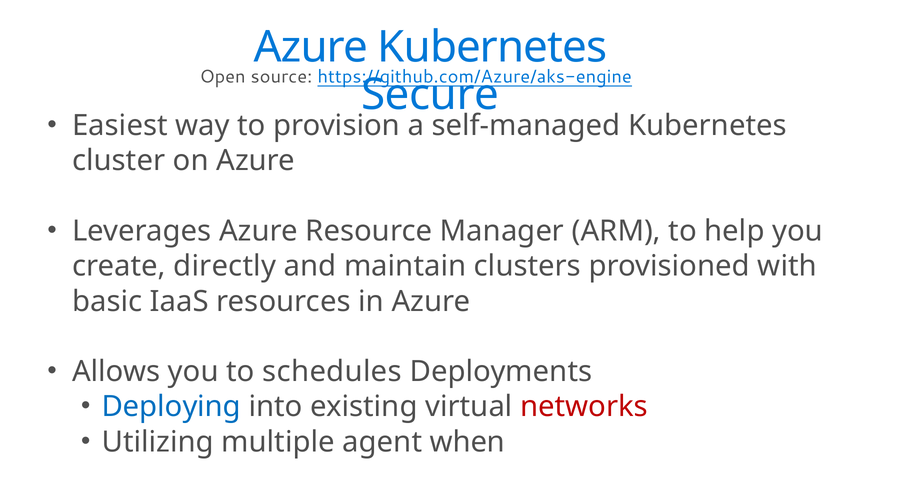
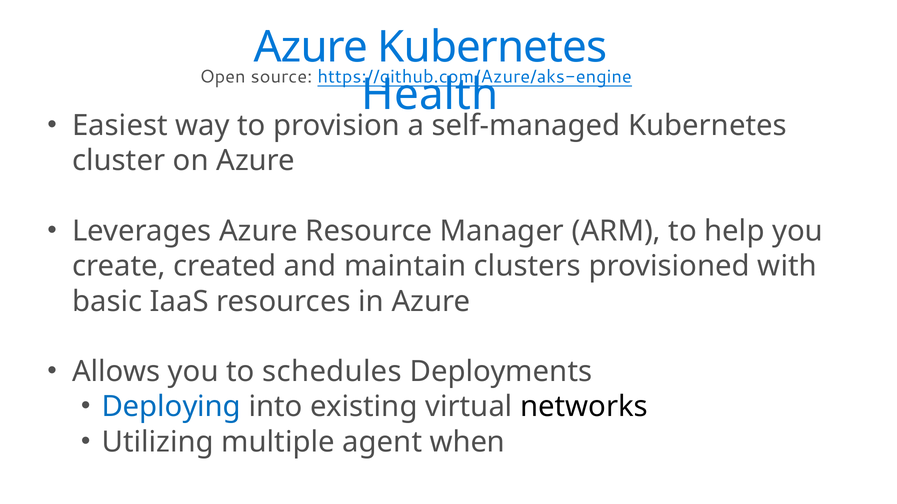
Secure: Secure -> Health (430, 95)
directly: directly -> created (225, 266)
networks colour: red -> black (584, 407)
